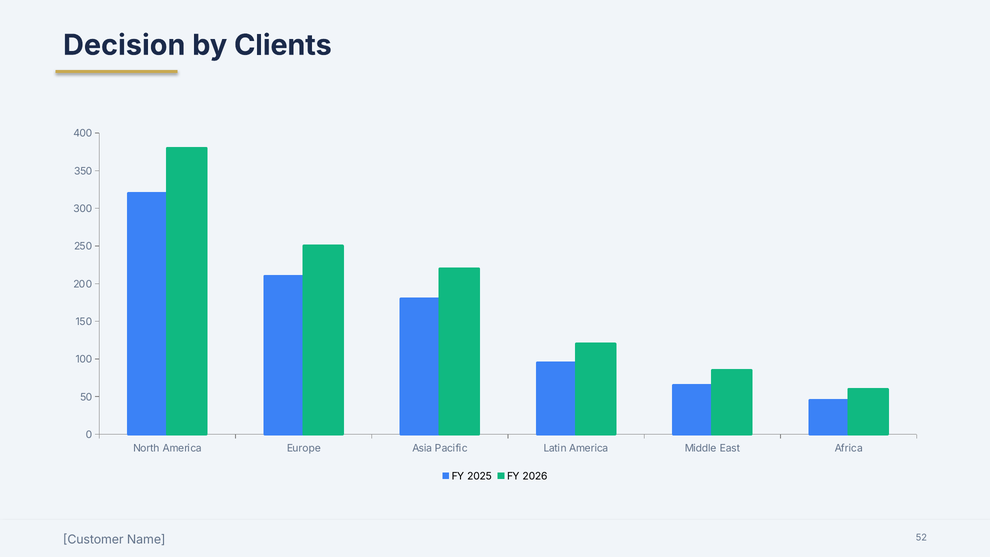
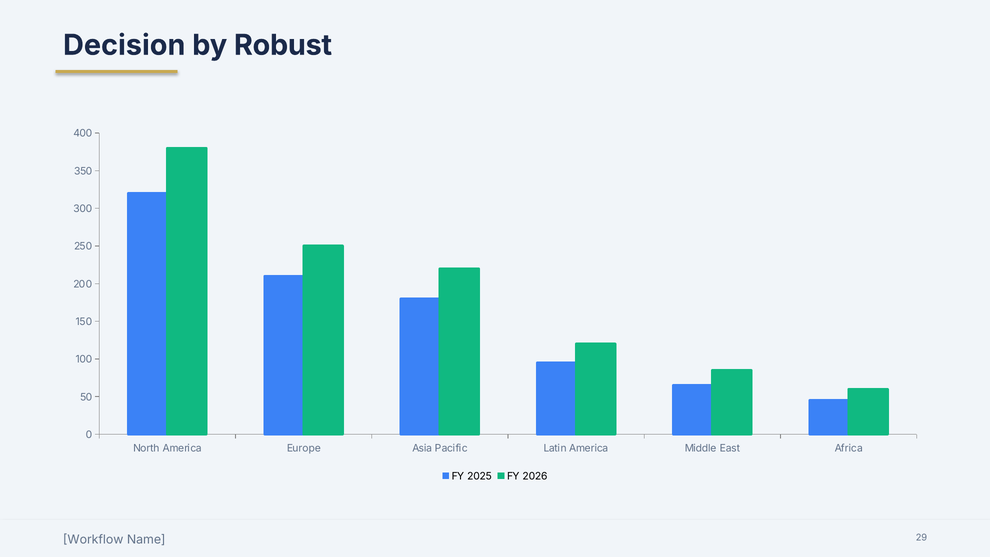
Clients: Clients -> Robust (283, 45)
Customer: Customer -> Workflow (93, 540)
52: 52 -> 29 (921, 538)
